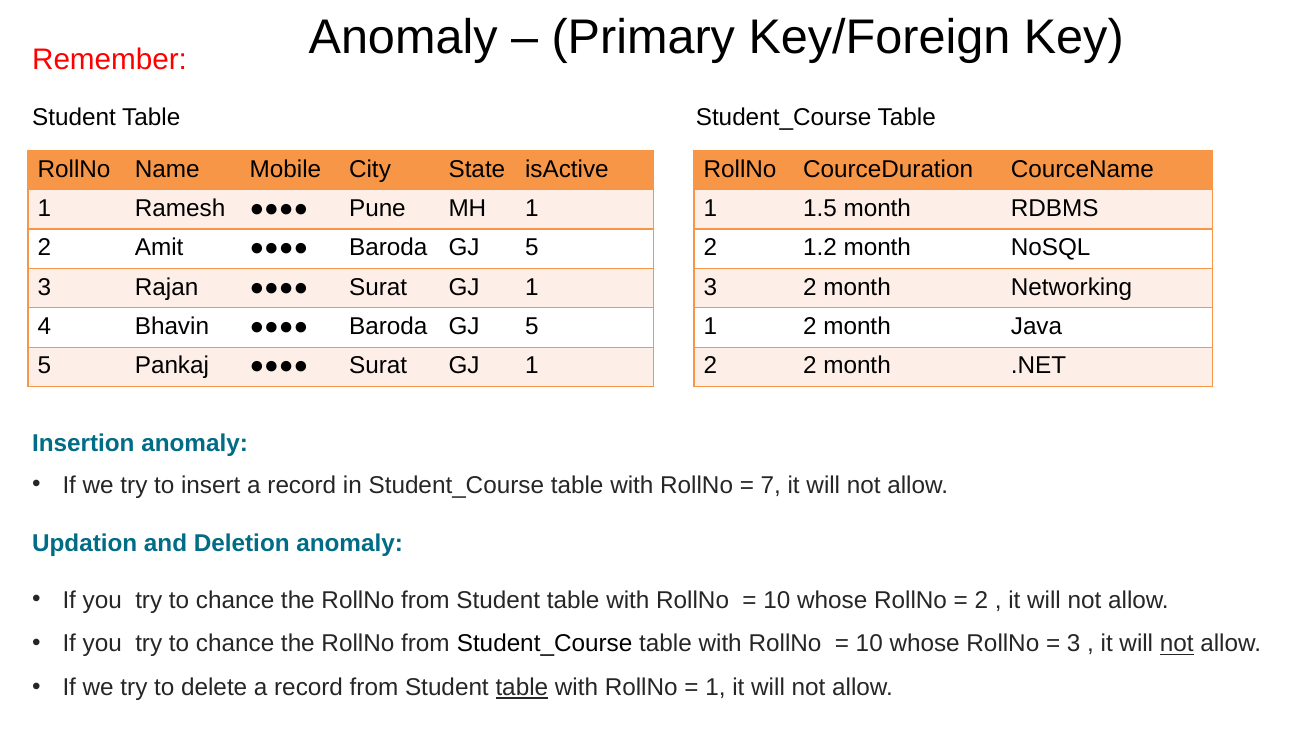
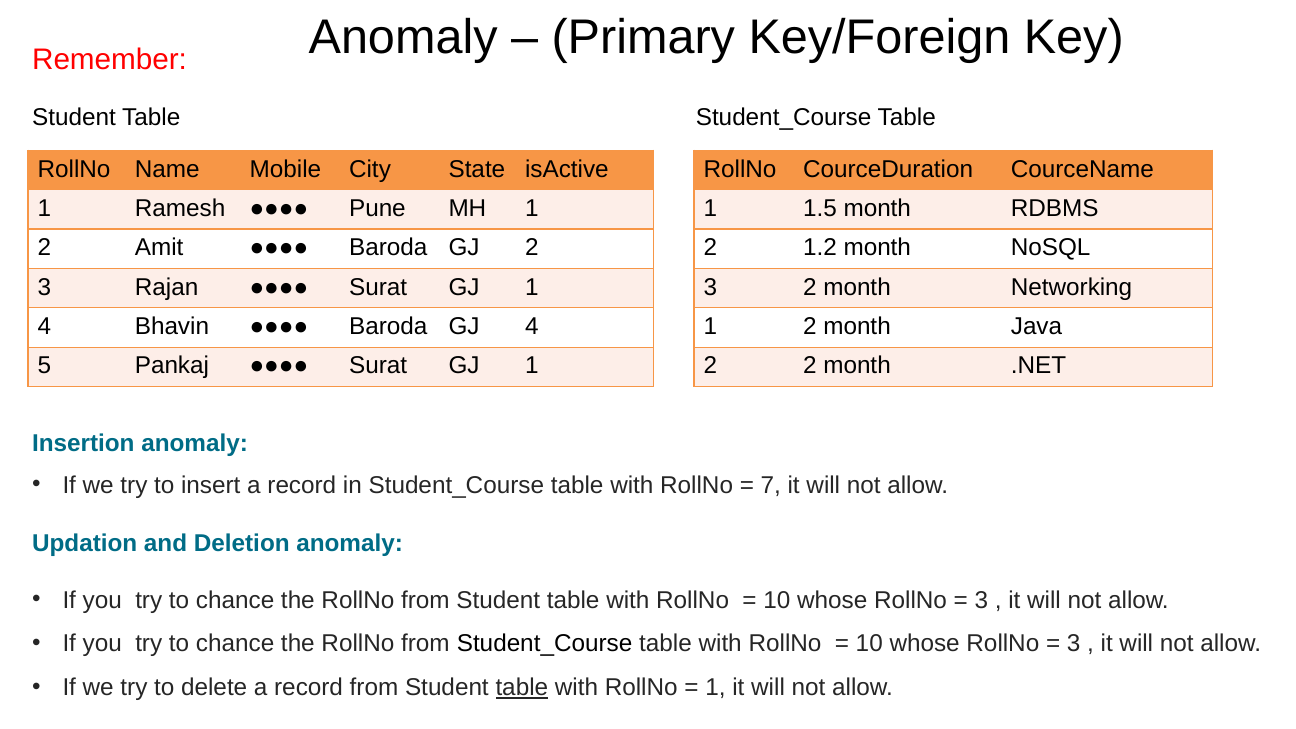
5: 5 -> 2 (532, 248)
5: 5 -> 4 (532, 327)
2: 2 -> 3 (981, 600)
not underline: present -> none (1177, 644)
